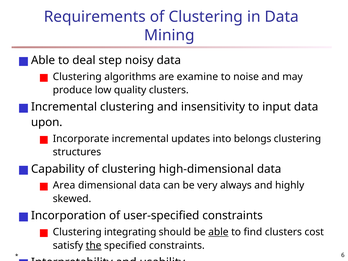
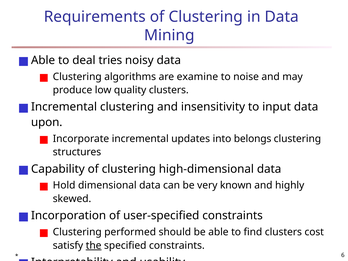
step: step -> tries (110, 60)
Area: Area -> Hold (64, 185)
always: always -> known (236, 185)
integrating: integrating -> performed (130, 232)
able underline: present -> none (218, 232)
